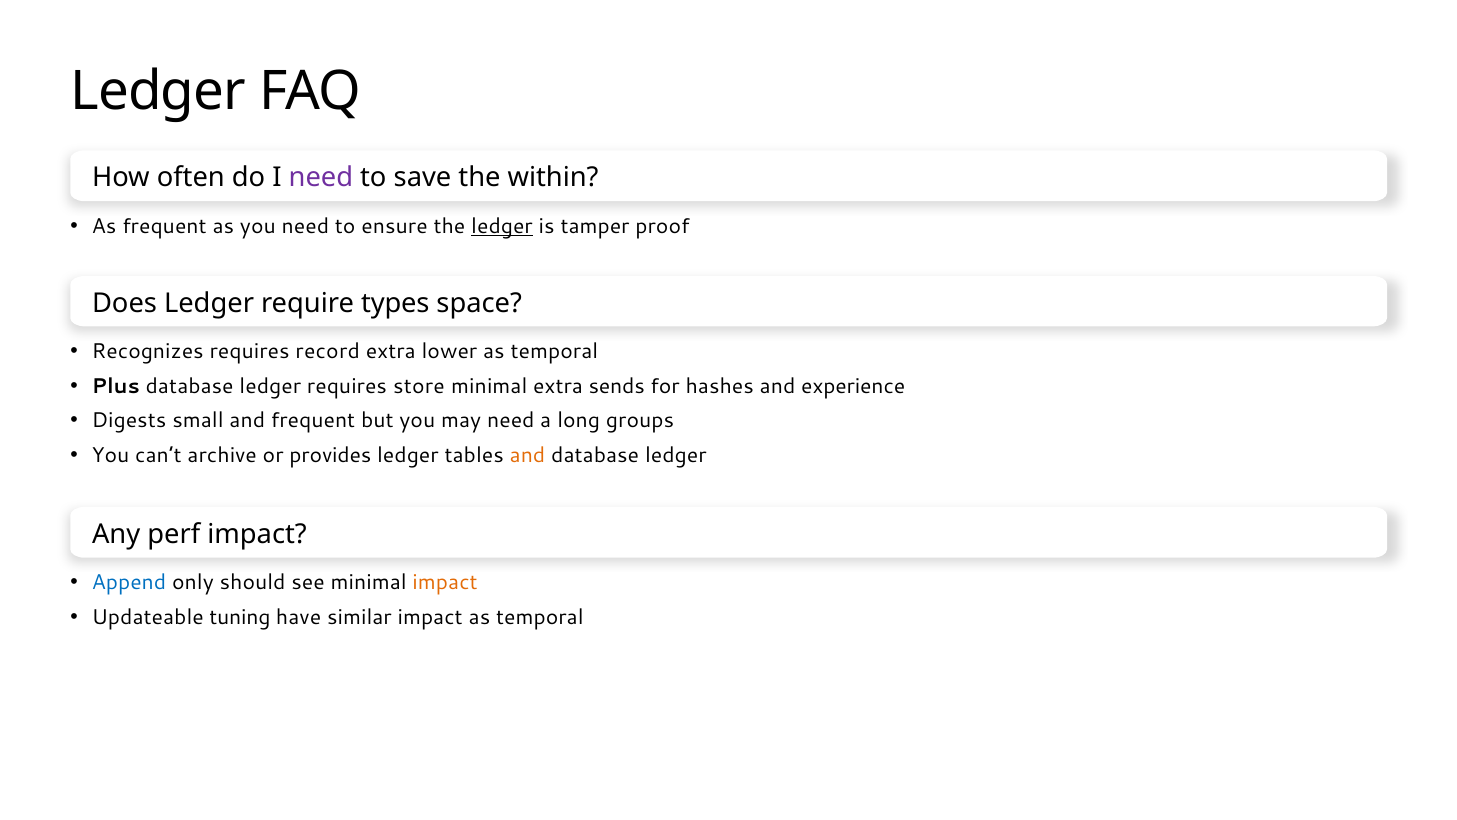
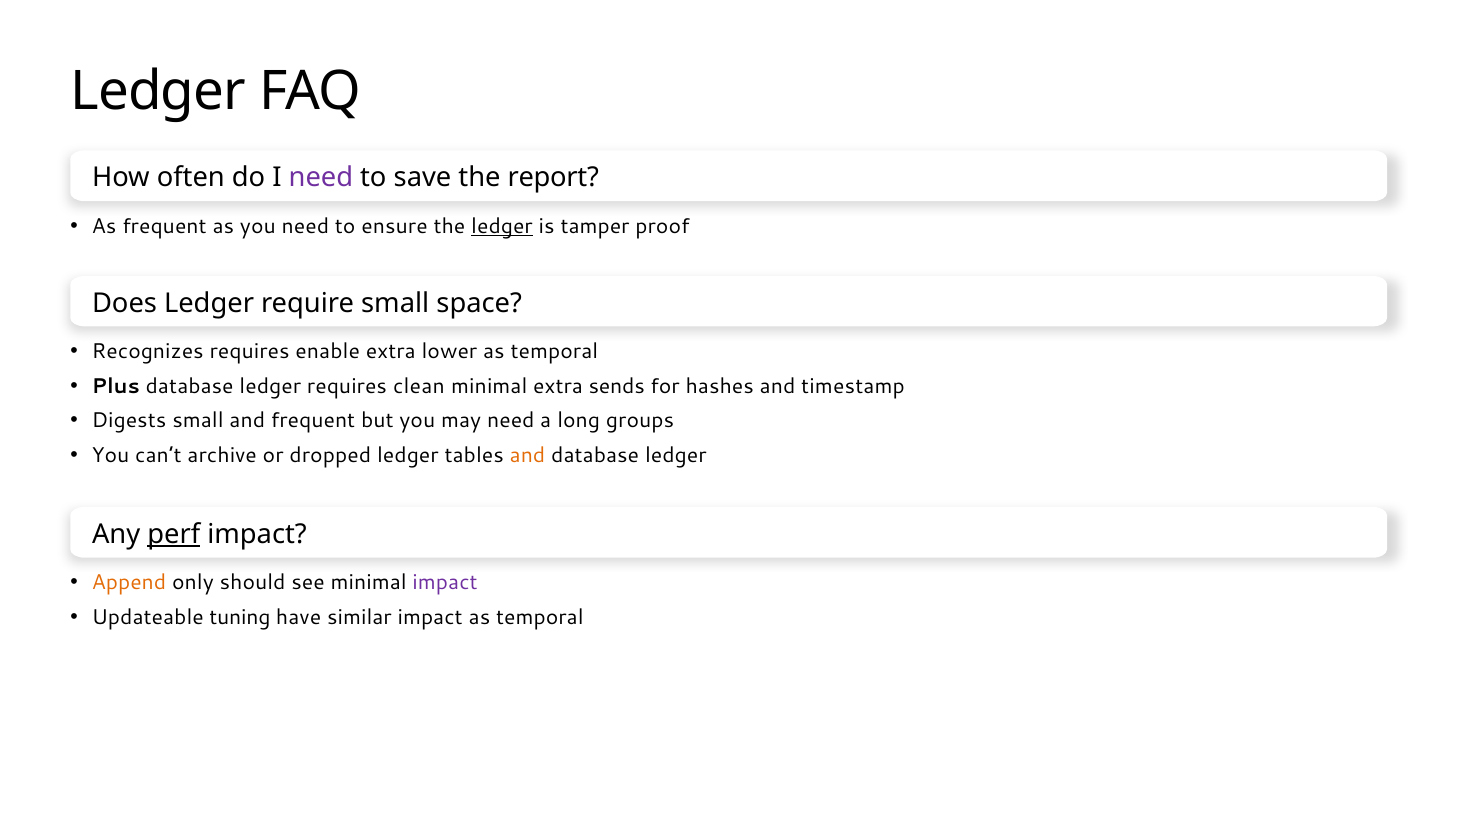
within: within -> report (553, 178)
require types: types -> small (395, 303)
record: record -> enable (328, 351)
store: store -> clean (419, 386)
experience: experience -> timestamp (853, 386)
provides: provides -> dropped (330, 455)
perf underline: none -> present (174, 534)
Append colour: blue -> orange (129, 583)
impact colour: orange -> purple (445, 583)
